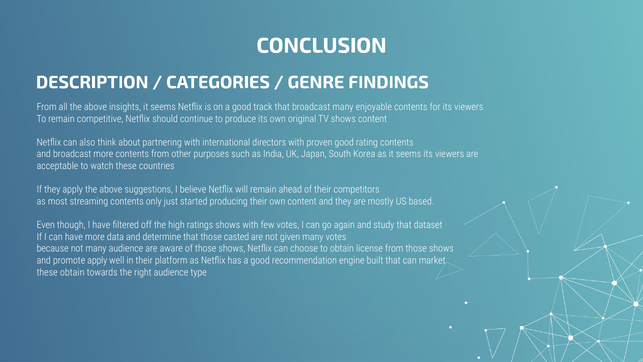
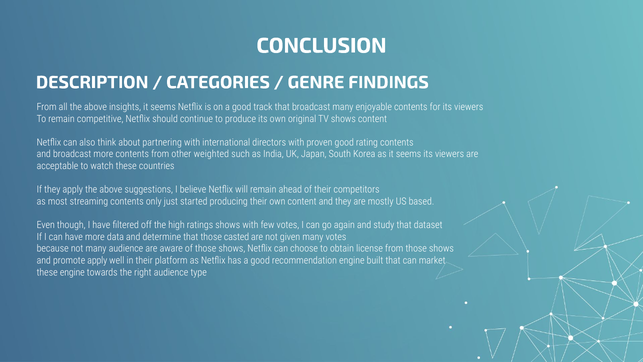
purposes: purposes -> weighted (211, 154)
these obtain: obtain -> engine (72, 272)
